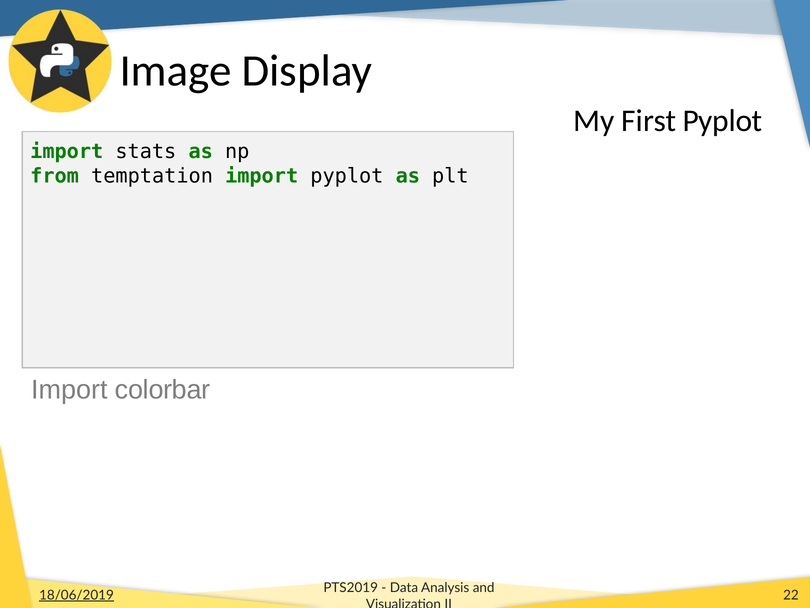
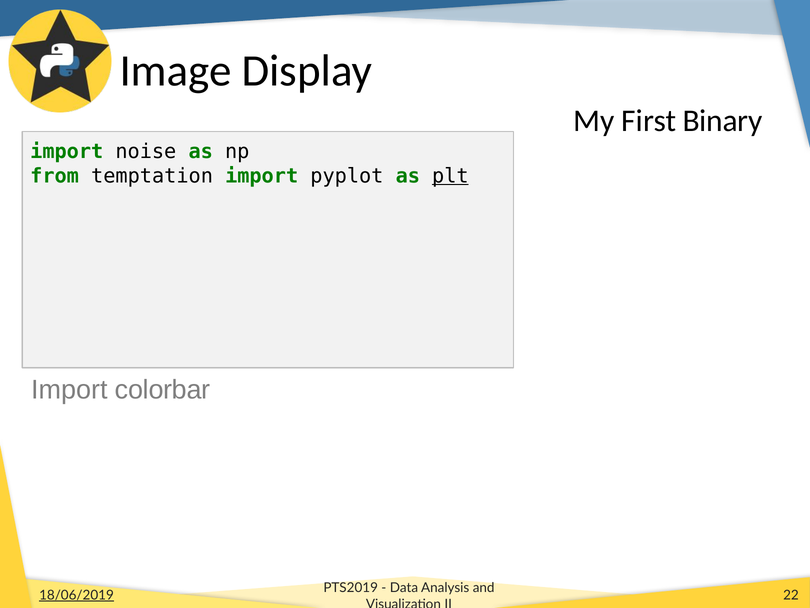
First Pyplot: Pyplot -> Binary (722, 121)
stats: stats -> noise (146, 151)
plt underline: none -> present (450, 176)
